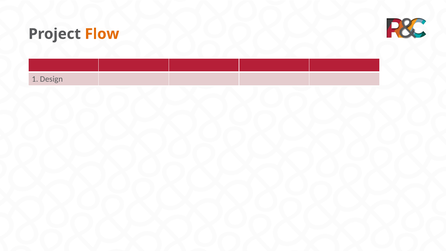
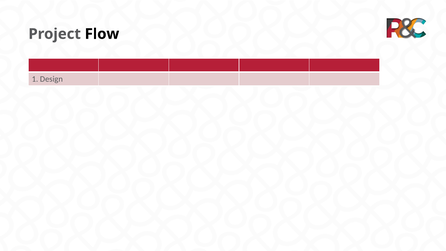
Flow colour: orange -> black (102, 34)
